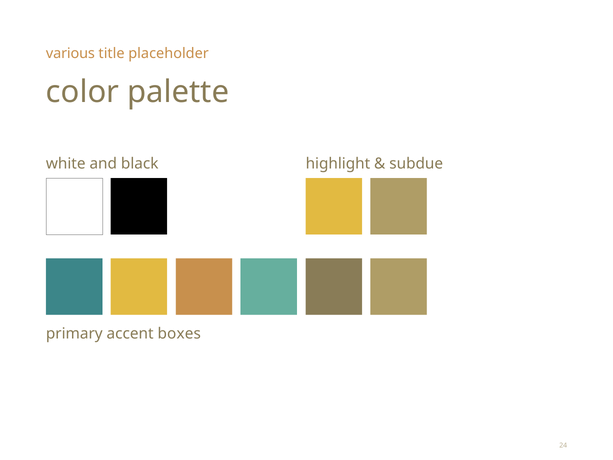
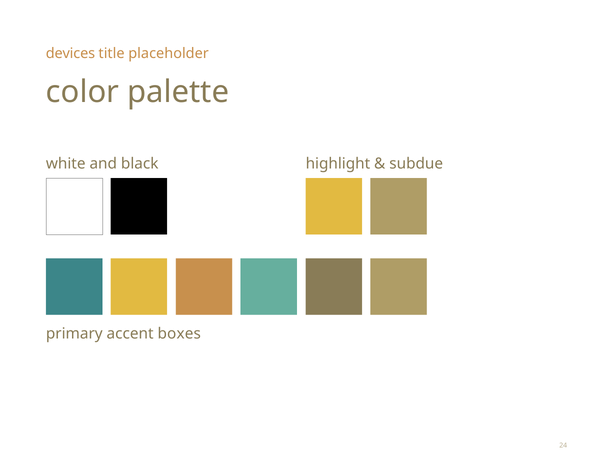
various: various -> devices (70, 53)
